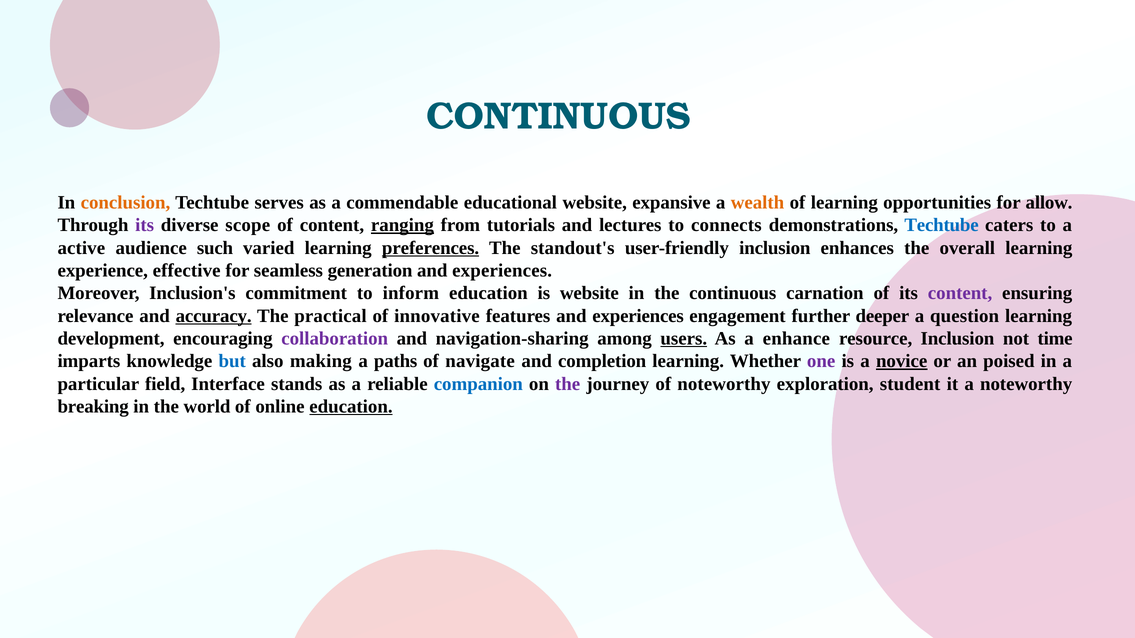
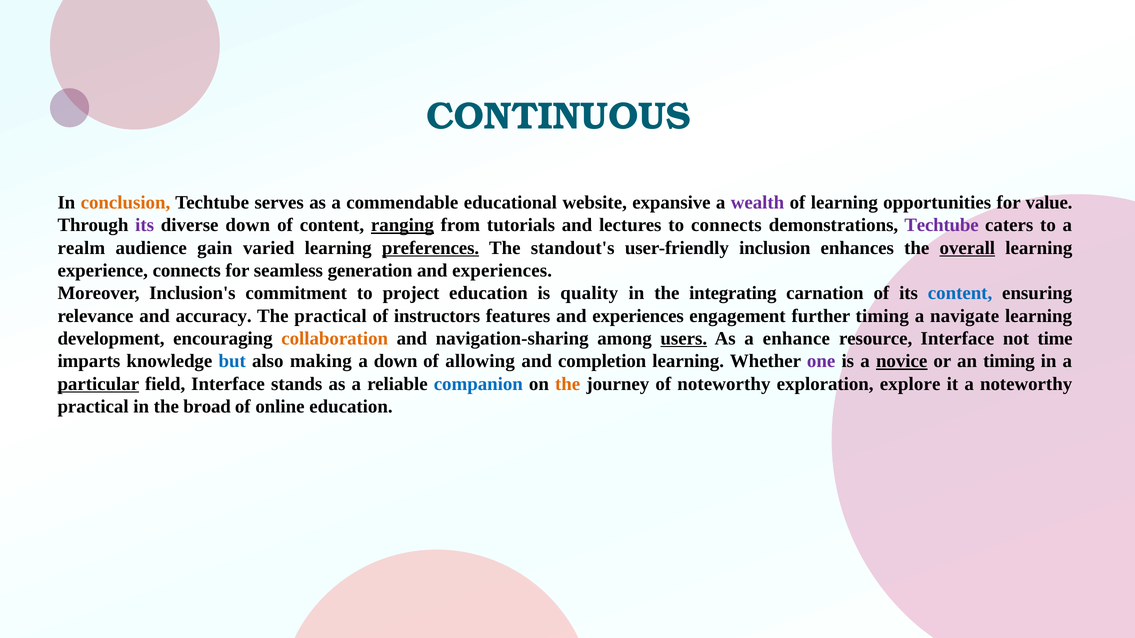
wealth colour: orange -> purple (758, 203)
allow: allow -> value (1049, 203)
diverse scope: scope -> down (248, 225)
Techtube colour: blue -> purple (942, 225)
active: active -> realm (81, 248)
such: such -> gain (215, 248)
overall underline: none -> present (967, 248)
experience effective: effective -> connects (187, 271)
inform: inform -> project (411, 293)
is website: website -> quality (589, 293)
the continuous: continuous -> integrating (733, 293)
content colour: purple -> blue (960, 293)
accuracy underline: present -> none (214, 316)
innovative: innovative -> instructors (437, 316)
further deeper: deeper -> timing (882, 316)
question: question -> navigate (965, 316)
collaboration colour: purple -> orange (335, 339)
resource Inclusion: Inclusion -> Interface (957, 339)
a paths: paths -> down (396, 361)
navigate: navigate -> allowing (480, 361)
an poised: poised -> timing (1009, 361)
particular underline: none -> present (98, 384)
the colour: purple -> orange (568, 384)
student: student -> explore (910, 384)
breaking: breaking -> practical (93, 407)
world: world -> broad (207, 407)
education underline: present -> none (351, 407)
